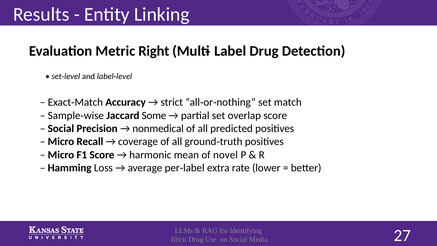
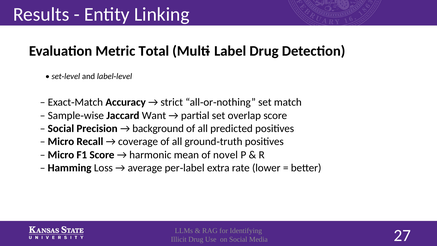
Right: Right -> Total (154, 51)
Some: Some -> Want (154, 115)
nonmedical: nonmedical -> background (158, 128)
